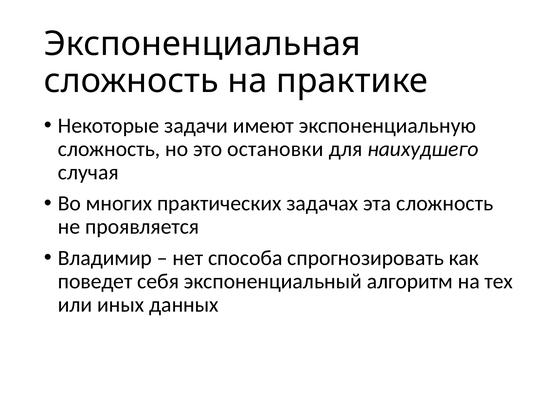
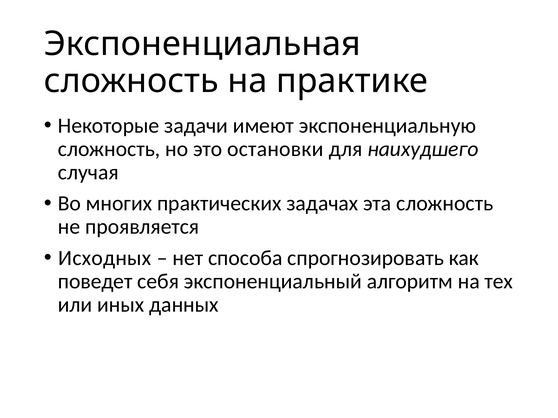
Владимир: Владимир -> Исходных (105, 258)
